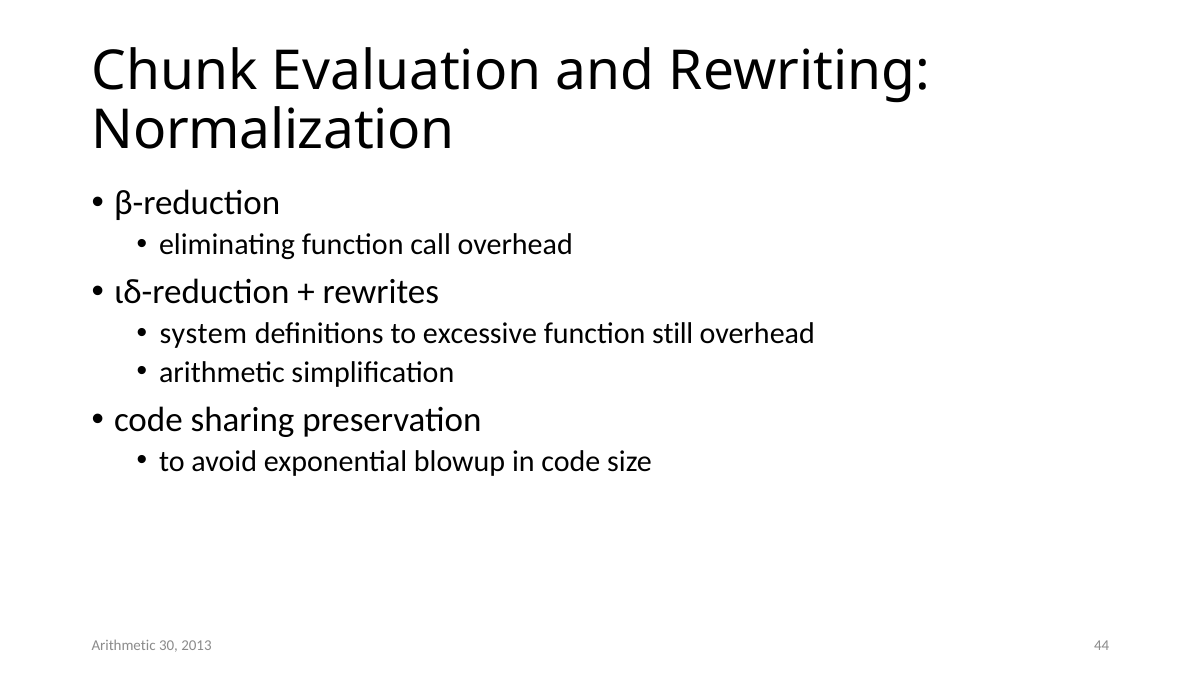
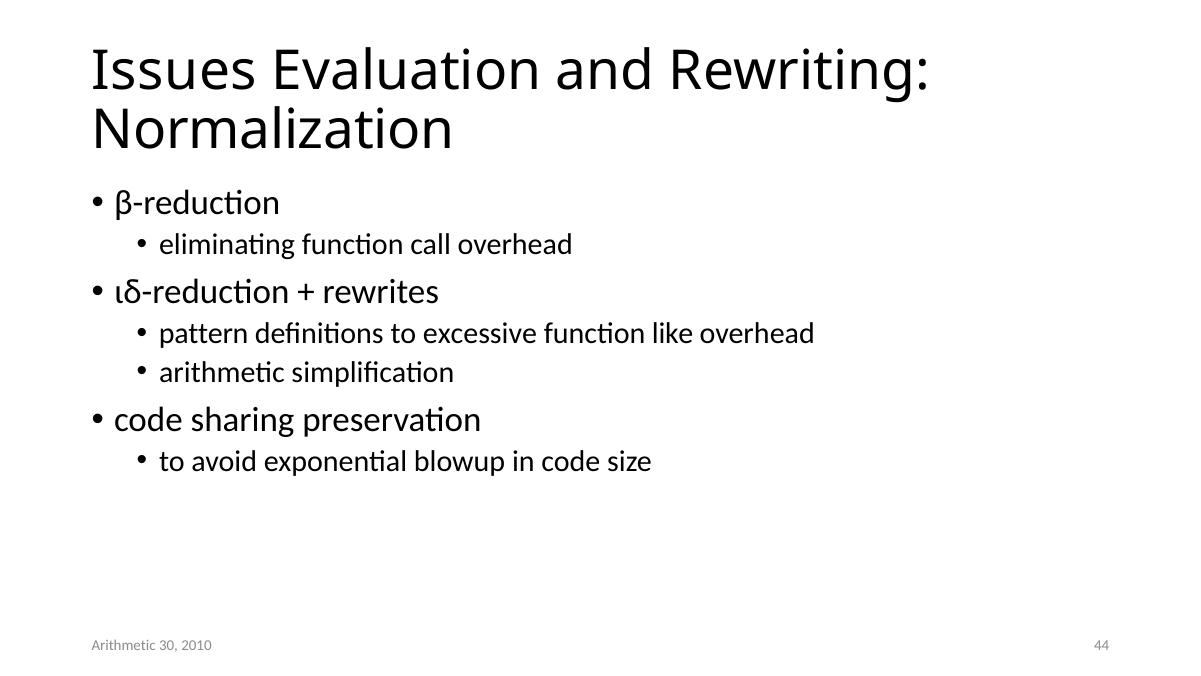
Chunk: Chunk -> Issues (174, 71)
system: system -> pattern (204, 333)
still: still -> like (673, 333)
2013: 2013 -> 2010 (197, 645)
